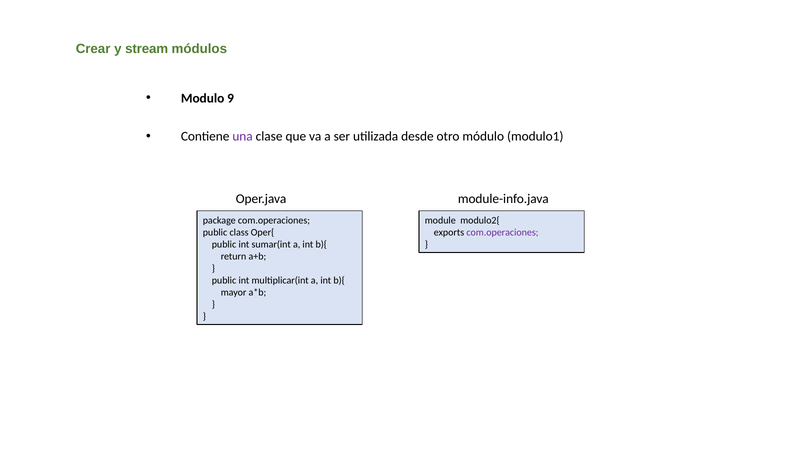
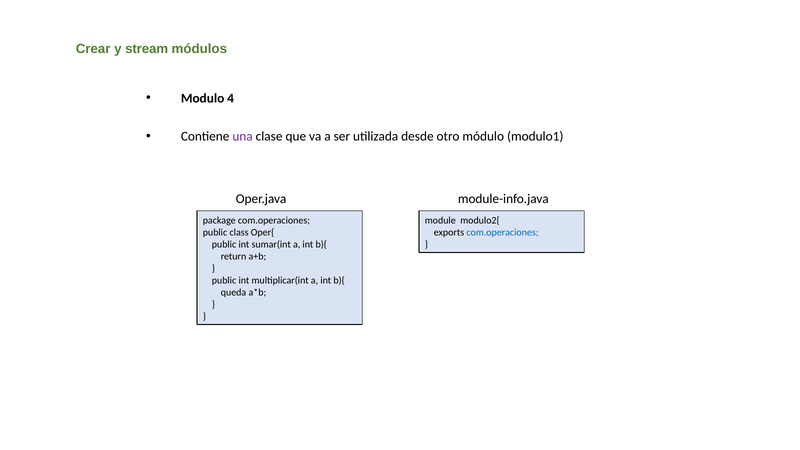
9: 9 -> 4 (231, 98)
com.operaciones colour: purple -> blue (502, 232)
mayor: mayor -> queda (234, 292)
